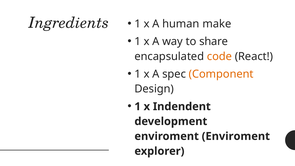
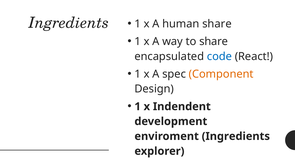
human make: make -> share (217, 24)
code colour: orange -> blue (219, 56)
enviroment Enviroment: Enviroment -> Ingredients (236, 136)
